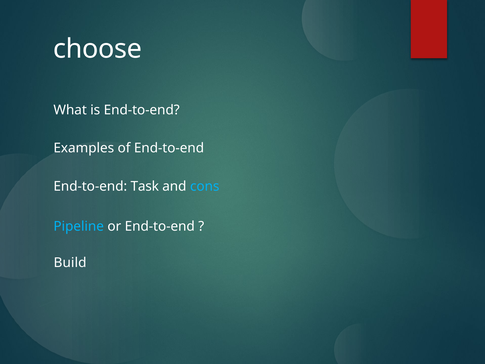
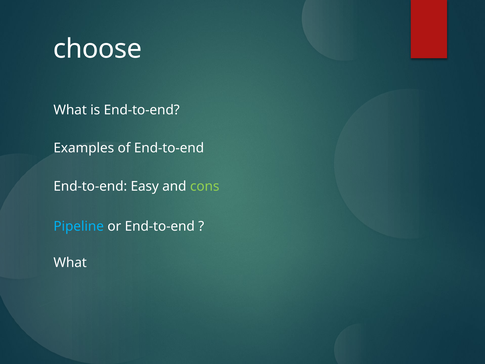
Task: Task -> Easy (145, 186)
cons colour: light blue -> light green (205, 186)
Build: Build -> What (70, 263)
